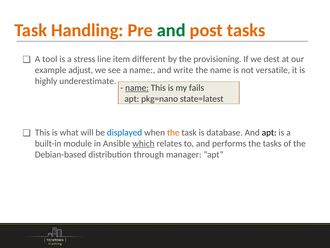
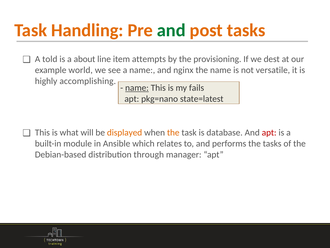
tool: tool -> told (50, 59)
stress: stress -> about (85, 59)
different: different -> attempts (149, 59)
adjust: adjust -> world (81, 70)
write: write -> nginx (183, 70)
underestimate: underestimate -> accomplishing (88, 81)
displayed colour: blue -> orange (125, 132)
apt colour: black -> red (269, 132)
which underline: present -> none (143, 143)
